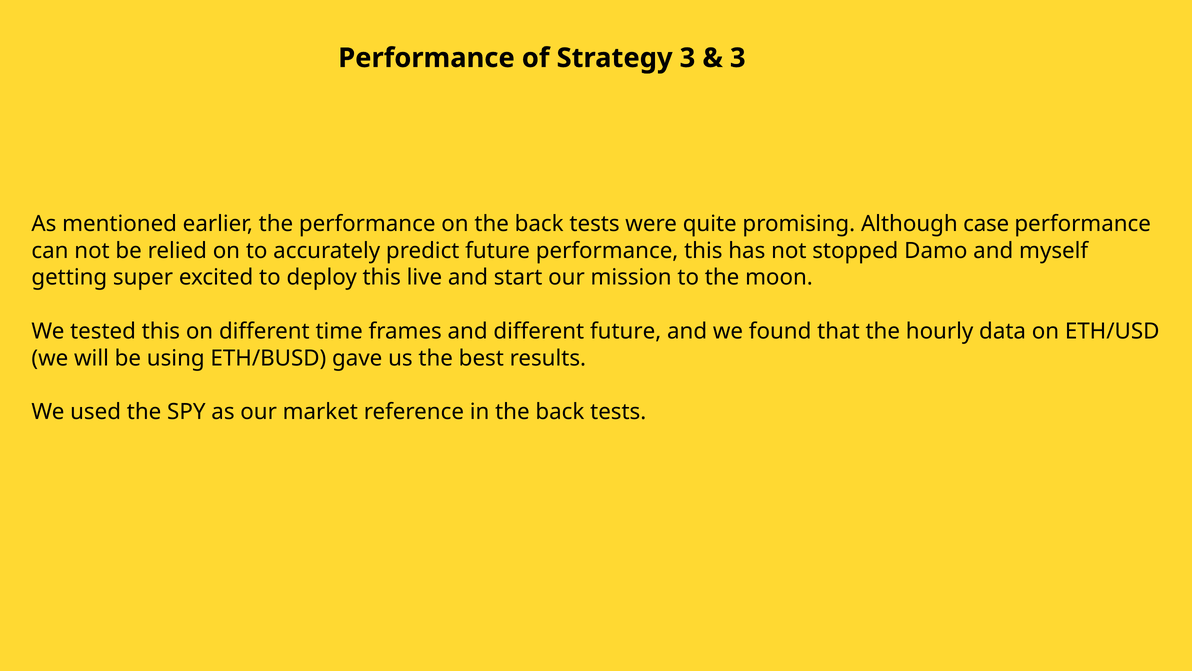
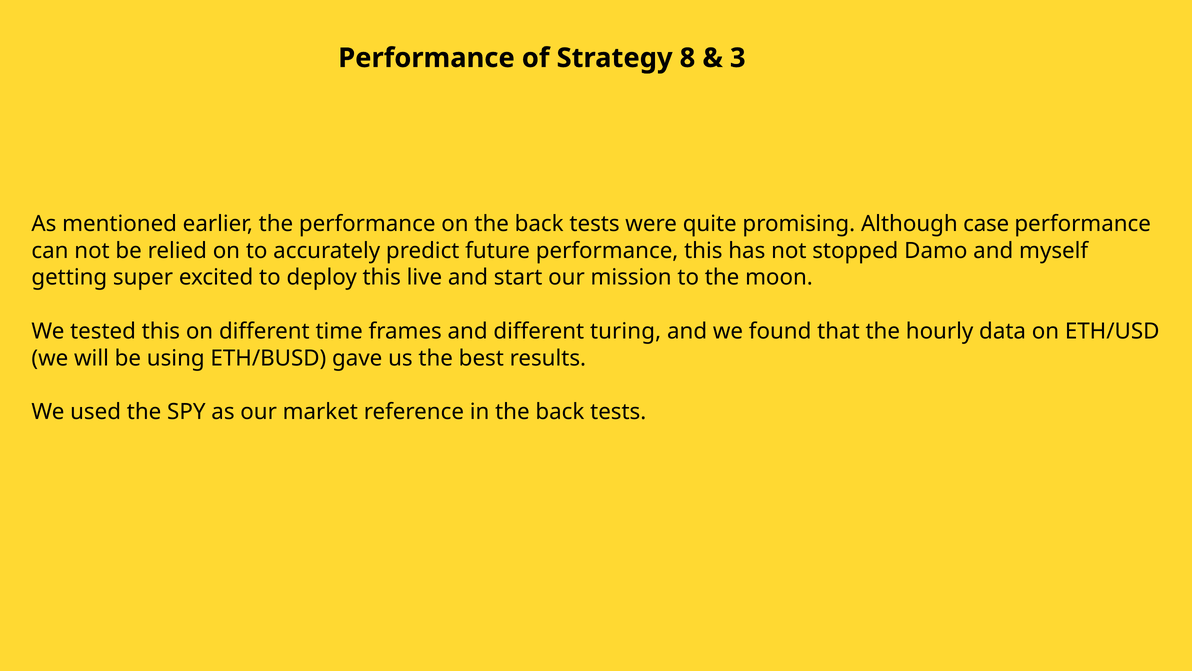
Strategy 3: 3 -> 8 (687, 58)
different future: future -> turing (626, 331)
